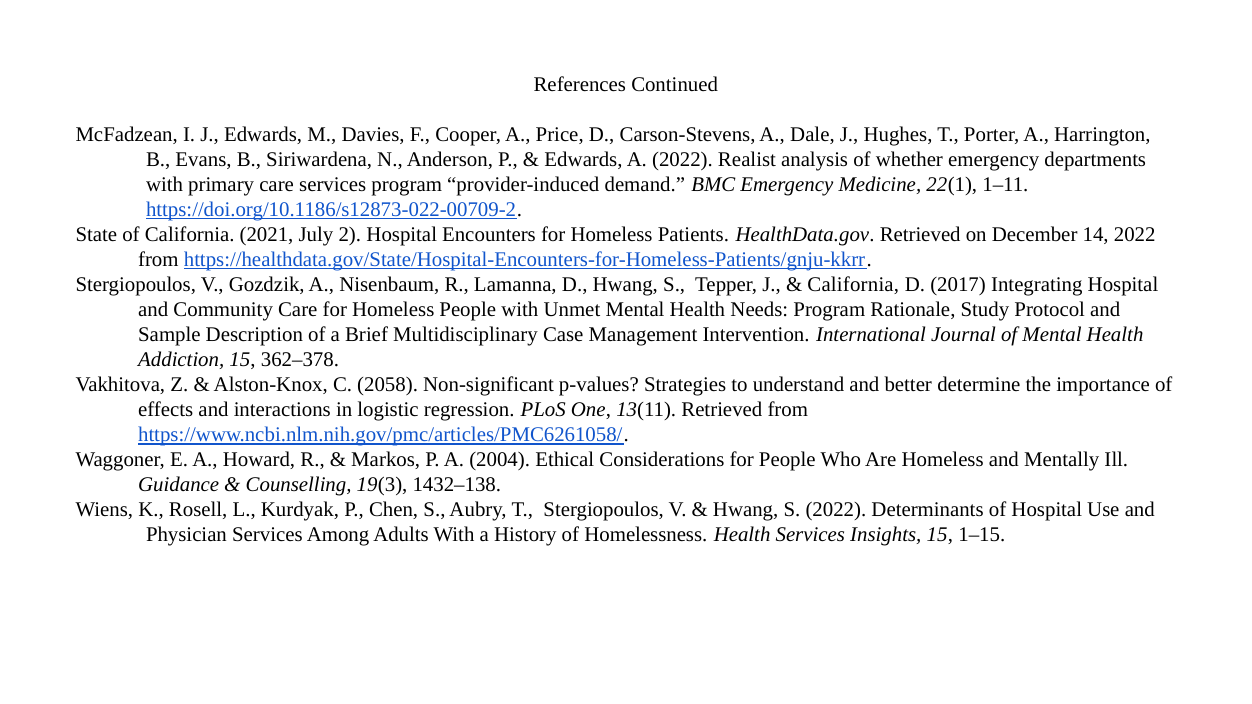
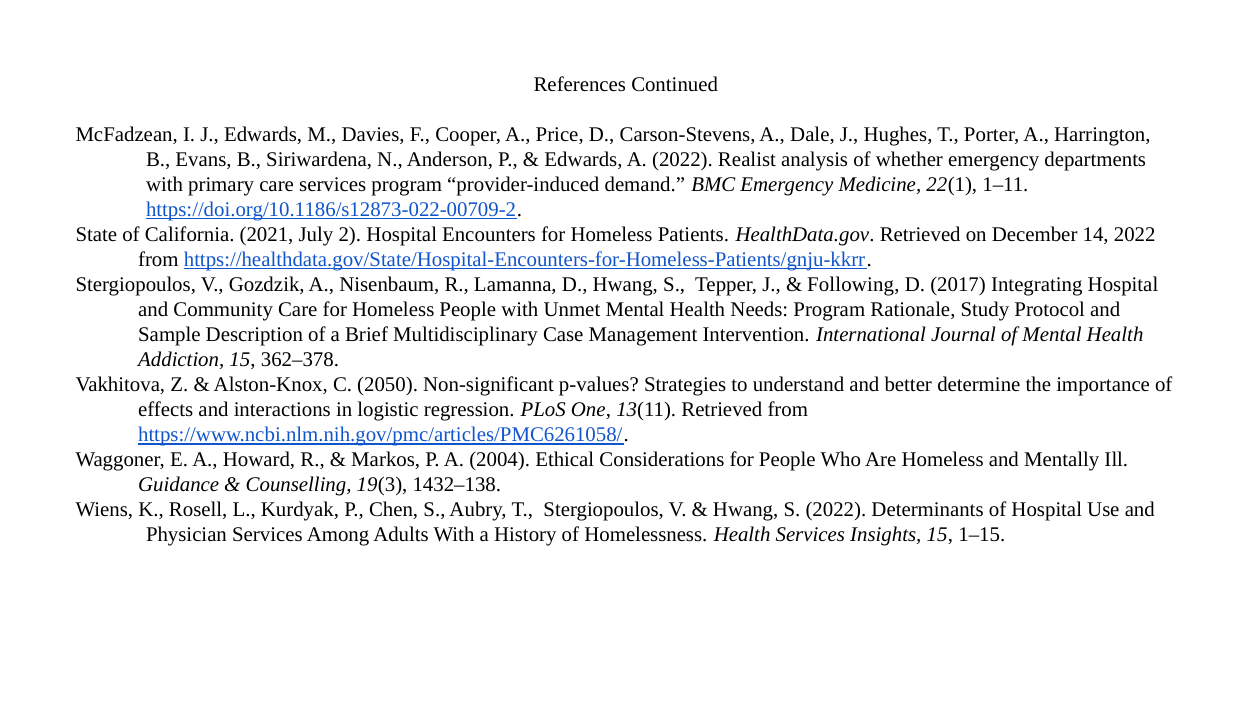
California: California -> Following (853, 285)
2058: 2058 -> 2050 (388, 385)
